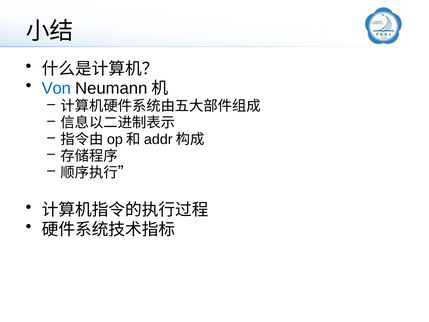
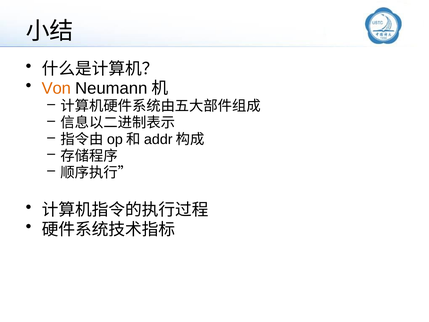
Von colour: blue -> orange (56, 88)
